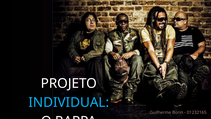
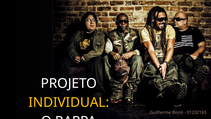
INDIVIDUAL colour: light blue -> yellow (69, 102)
